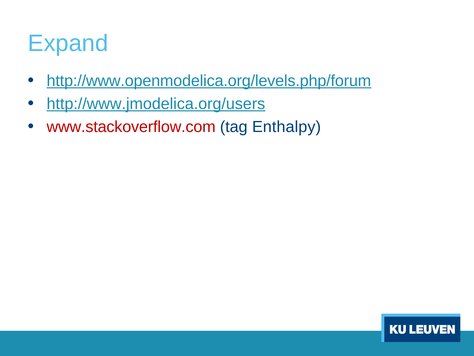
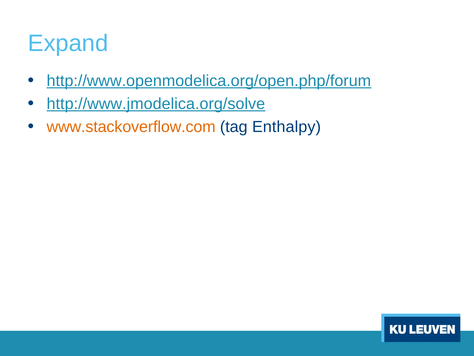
http://www.openmodelica.org/levels.php/forum: http://www.openmodelica.org/levels.php/forum -> http://www.openmodelica.org/open.php/forum (209, 81)
http://www.jmodelica.org/users: http://www.jmodelica.org/users -> http://www.jmodelica.org/solve (156, 104)
www.stackoverflow.com colour: red -> orange (131, 127)
